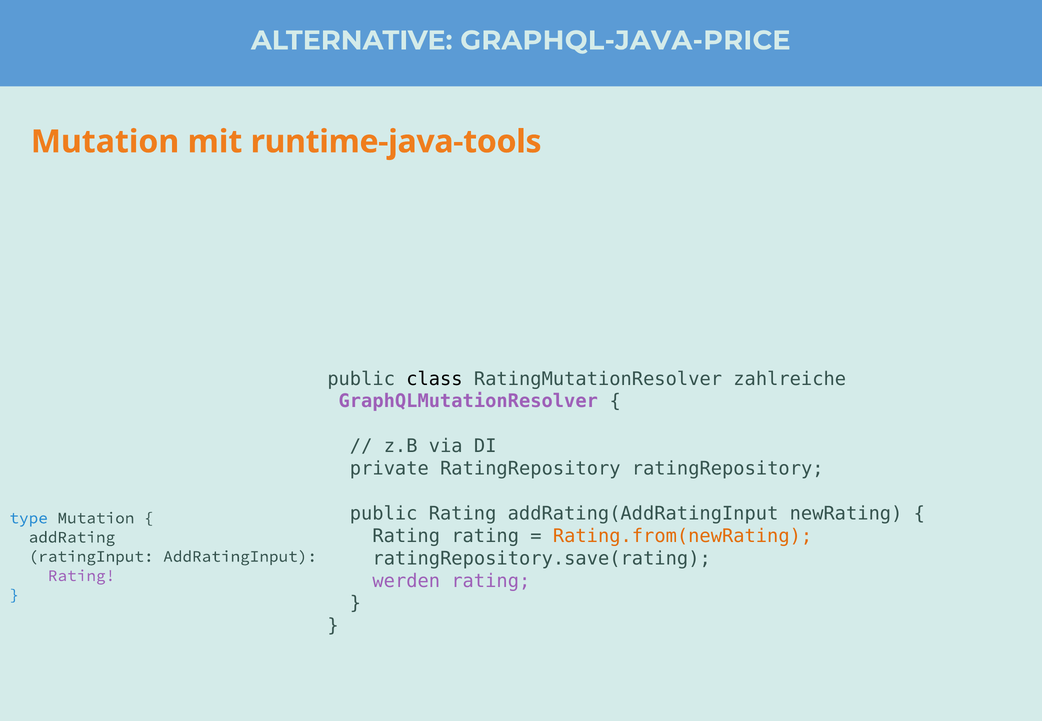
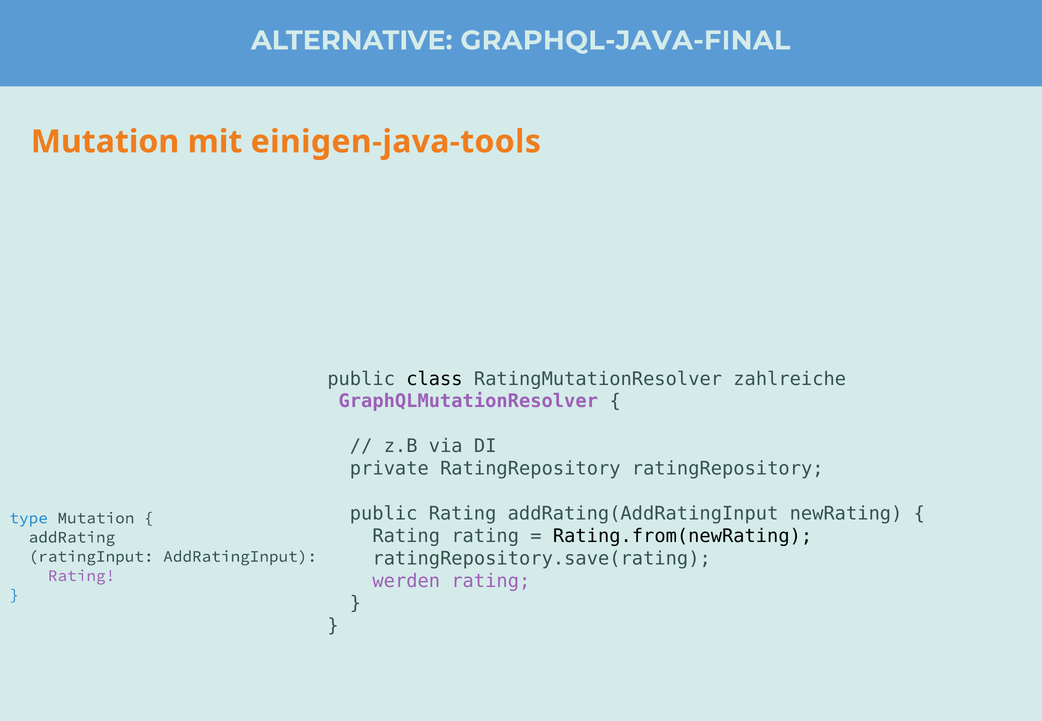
GRAPHQL-JAVA-PRICE: GRAPHQL-JAVA-PRICE -> GRAPHQL-JAVA-FINAL (625, 41)
runtime-java-tools: runtime-java-tools -> einigen-java-tools (396, 142)
Rating.from(newRating colour: orange -> black (683, 536)
